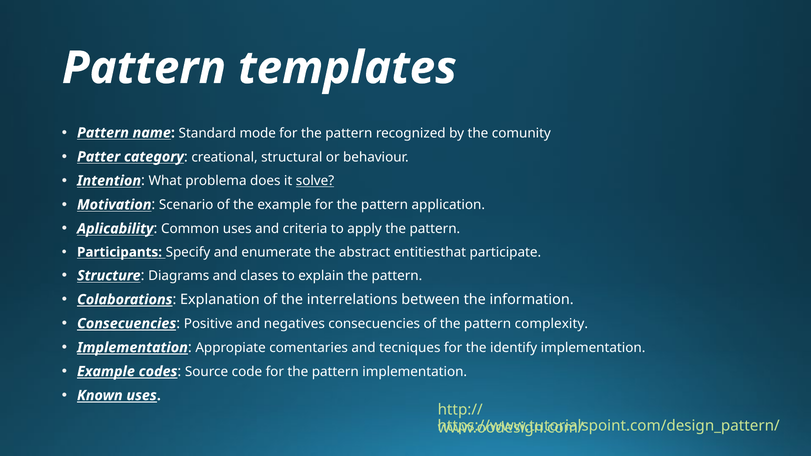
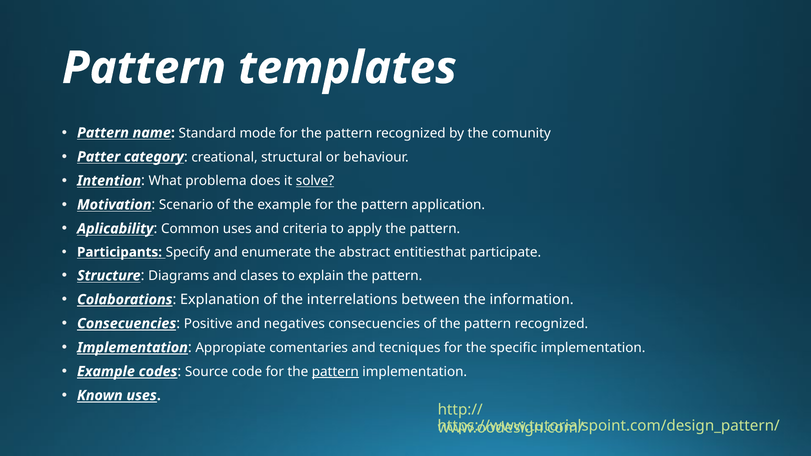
of the pattern complexity: complexity -> recognized (551, 324)
identify: identify -> specific (514, 348)
pattern underline: none -> present (335, 372)
